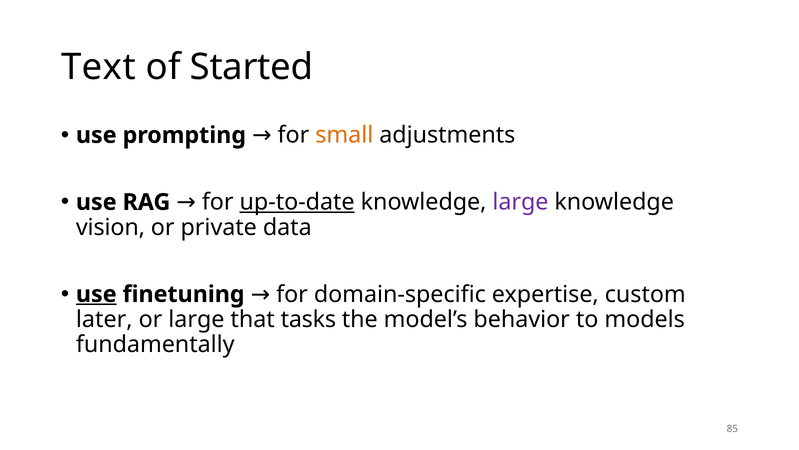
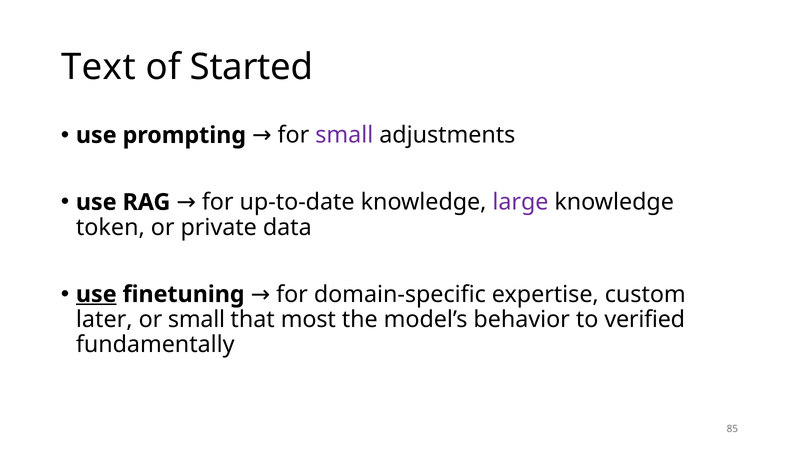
small colour: orange -> purple (344, 135)
up-to-date underline: present -> none (297, 202)
vision: vision -> token (110, 227)
or large: large -> small (197, 319)
tasks: tasks -> most (308, 319)
models: models -> verified (645, 319)
